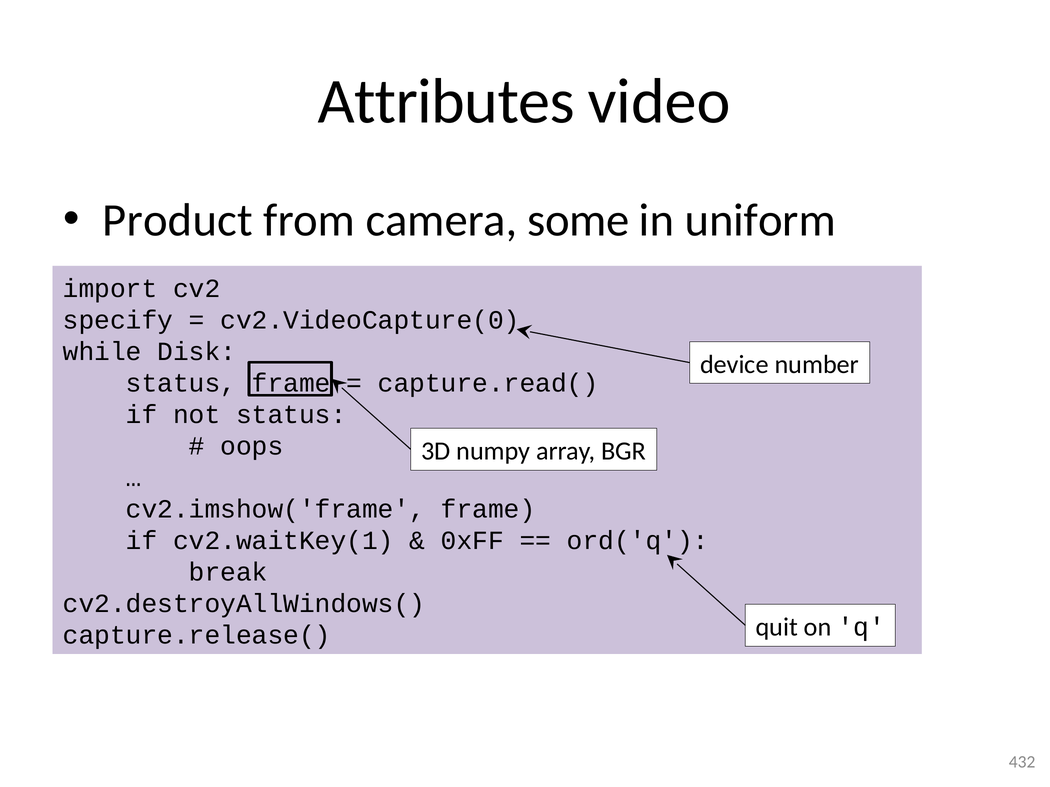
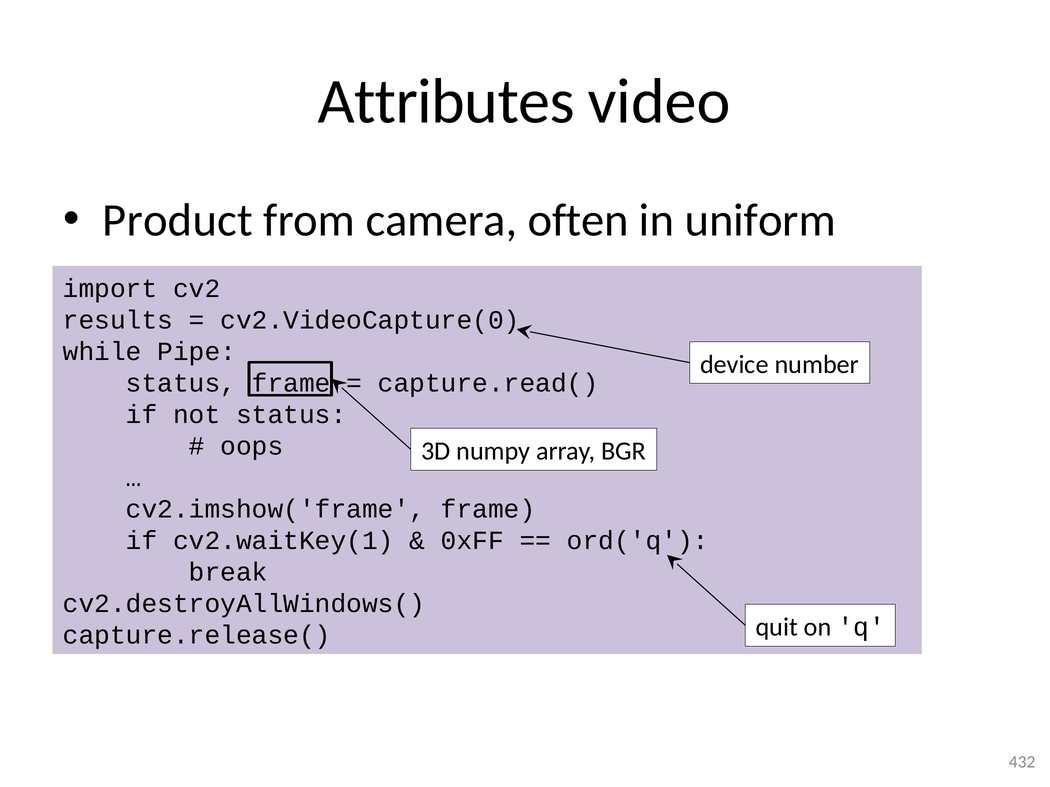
some: some -> often (578, 220)
specify: specify -> results (118, 320)
Disk: Disk -> Pipe (197, 352)
